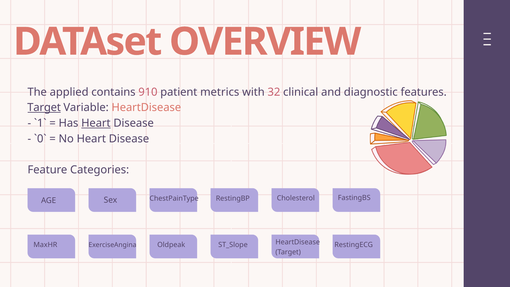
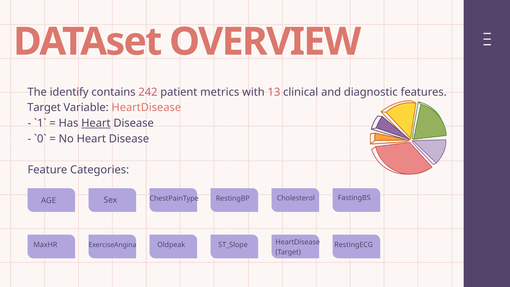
applied: applied -> identify (69, 92)
910: 910 -> 242 (148, 92)
32: 32 -> 13 (274, 92)
Target underline: present -> none (44, 108)
